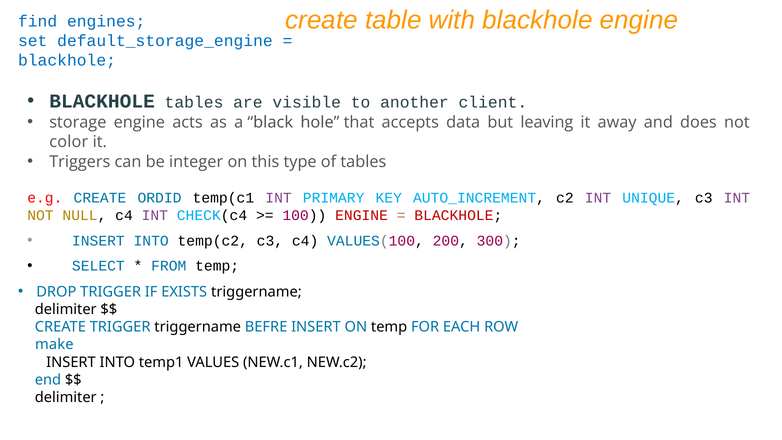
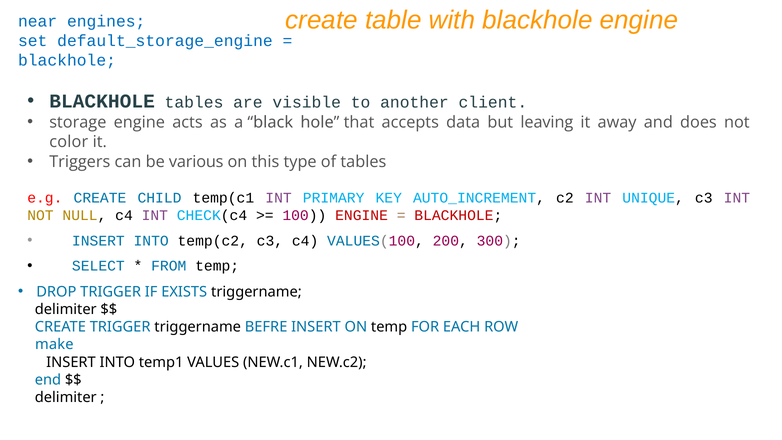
find: find -> near (38, 21)
integer: integer -> various (196, 162)
ORDID: ORDID -> CHILD (159, 198)
